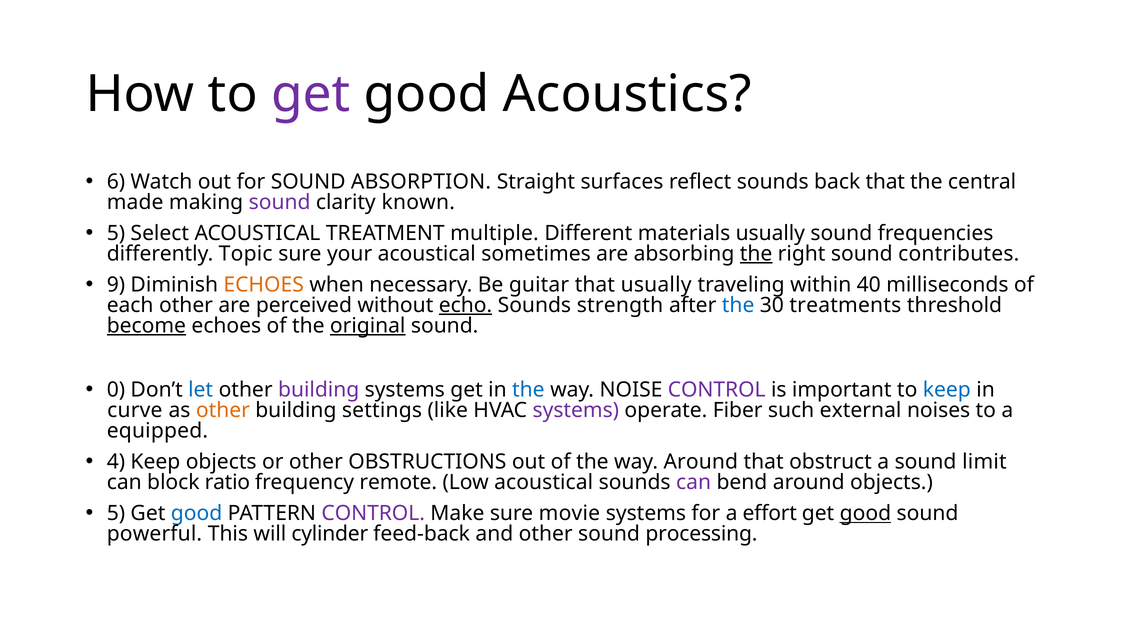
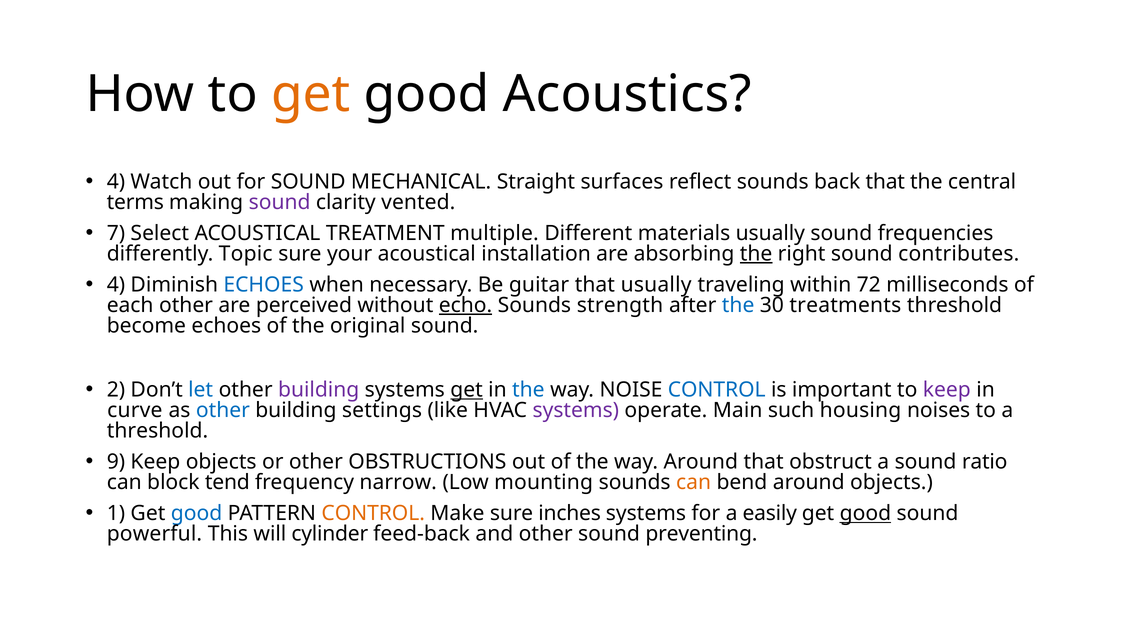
get colour: purple -> orange (311, 94)
6: 6 -> 4 (116, 182)
ABSORPTION: ABSORPTION -> MECHANICAL (421, 182)
made: made -> terms (135, 202)
known: known -> vented (418, 202)
5: 5 -> 7 (116, 233)
sometimes: sometimes -> installation (536, 254)
9: 9 -> 4 (116, 285)
ECHOES colour: orange -> blue (264, 285)
40: 40 -> 72 (869, 285)
become underline: present -> none (146, 326)
original underline: present -> none (368, 326)
0: 0 -> 2 (116, 390)
get underline: none -> present (467, 390)
CONTROL colour: purple -> blue (717, 390)
keep colour: blue -> purple (947, 390)
other colour: orange -> blue (223, 411)
Fiber: Fiber -> Main (738, 411)
external: external -> housing (860, 411)
equipped: equipped -> threshold (158, 431)
4: 4 -> 9 (116, 462)
limit: limit -> ratio (985, 462)
ratio: ratio -> tend (227, 483)
remote: remote -> narrow (398, 483)
Low acoustical: acoustical -> mounting (544, 483)
can colour: purple -> orange (694, 483)
5: 5 -> 1 (116, 514)
CONTROL colour: purple -> orange (373, 514)
movie: movie -> inches (570, 514)
effort: effort -> easily (770, 514)
processing: processing -> preventing (701, 534)
